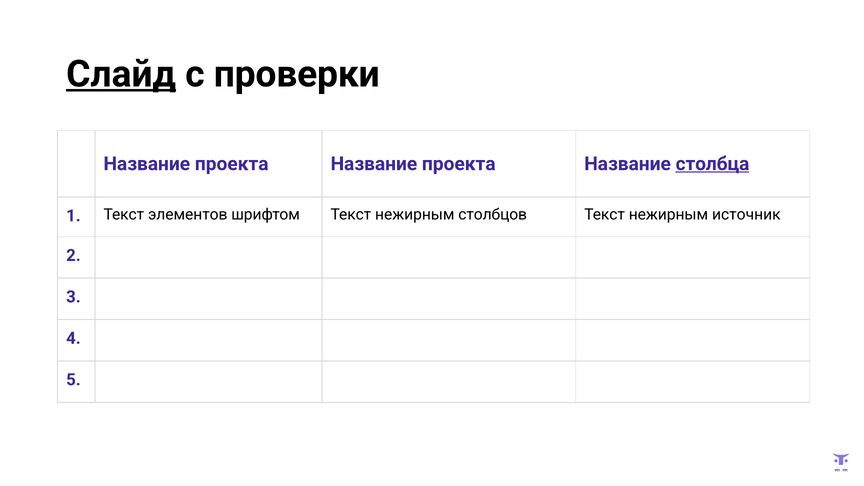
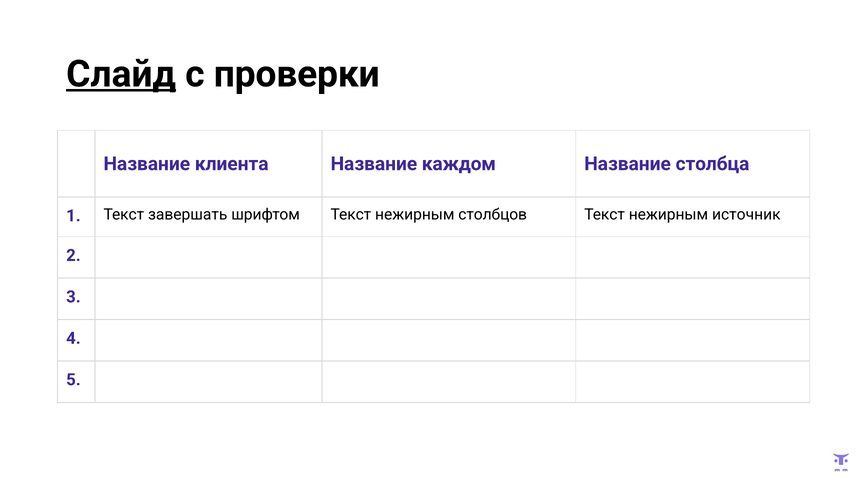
проекта: проекта -> клиента (232, 164)
проекта: проекта -> каждом (459, 164)
столбца underline: present -> none (712, 164)
элементов: элементов -> завершать (188, 215)
